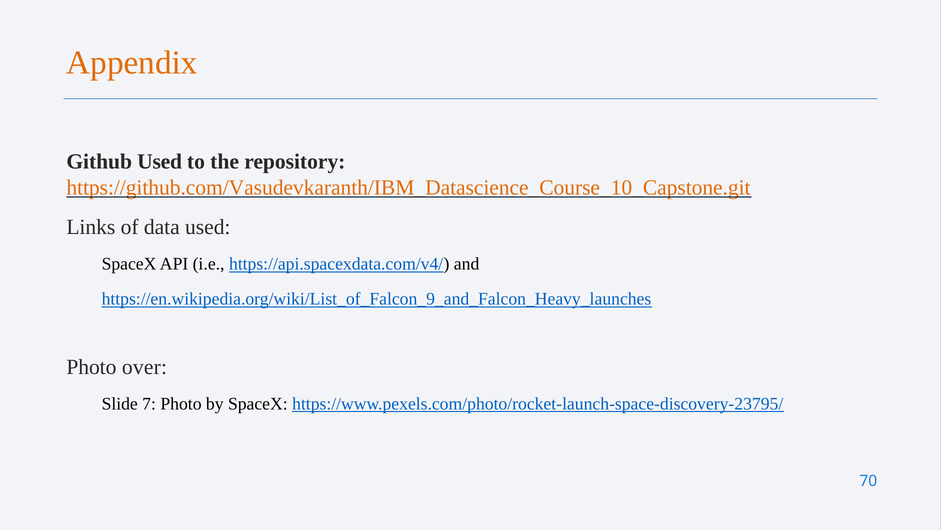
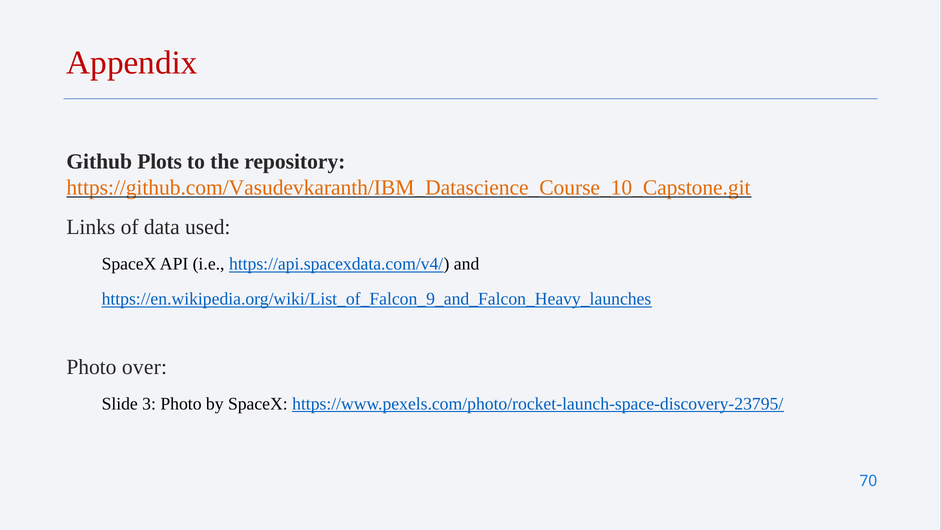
Appendix colour: orange -> red (132, 63)
Github Used: Used -> Plots (160, 161)
7: 7 -> 3 (149, 403)
